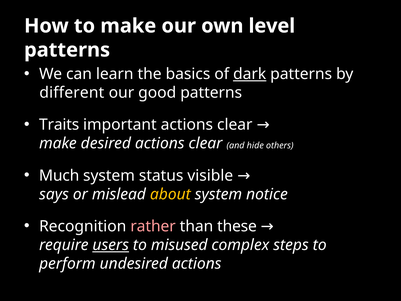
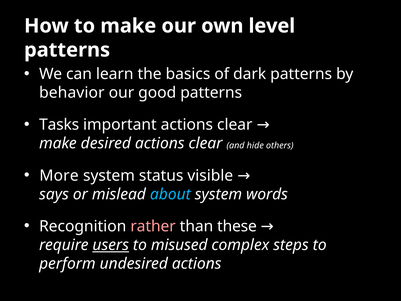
dark underline: present -> none (250, 74)
different: different -> behavior (72, 93)
Traits: Traits -> Tasks (59, 125)
Much: Much -> More (59, 175)
about colour: yellow -> light blue (170, 194)
notice: notice -> words (267, 194)
